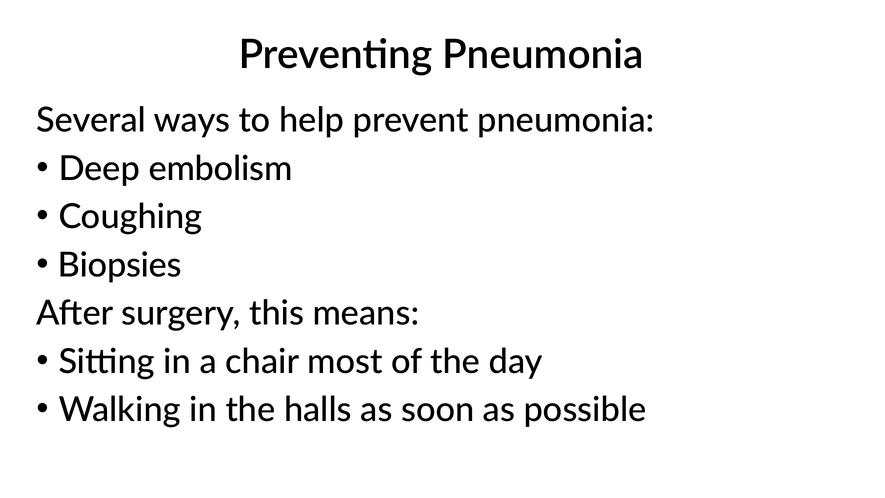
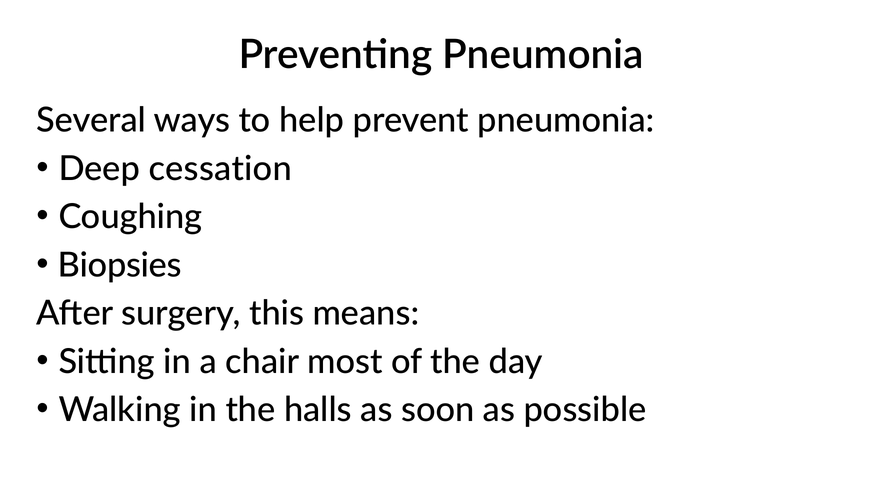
embolism: embolism -> cessation (220, 169)
